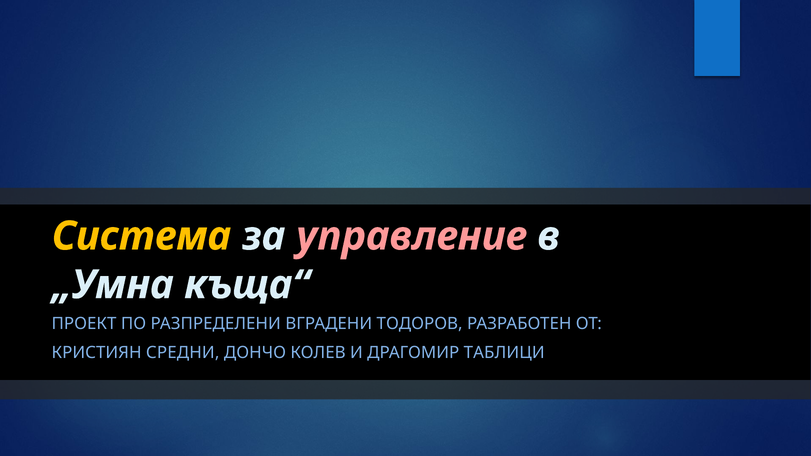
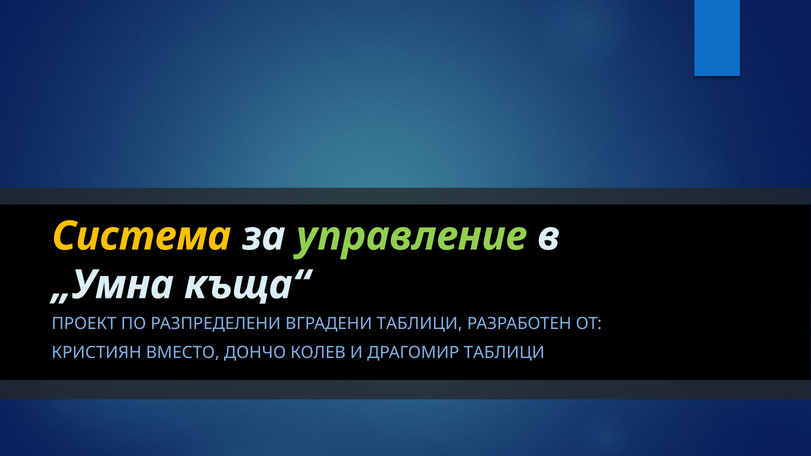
управление colour: pink -> light green (411, 236)
ВГРАДЕНИ ТОДОРОВ: ТОДОРОВ -> ТАБЛИЦИ (420, 324)
СРЕДНИ: СРЕДНИ -> ВМЕСТО (183, 353)
